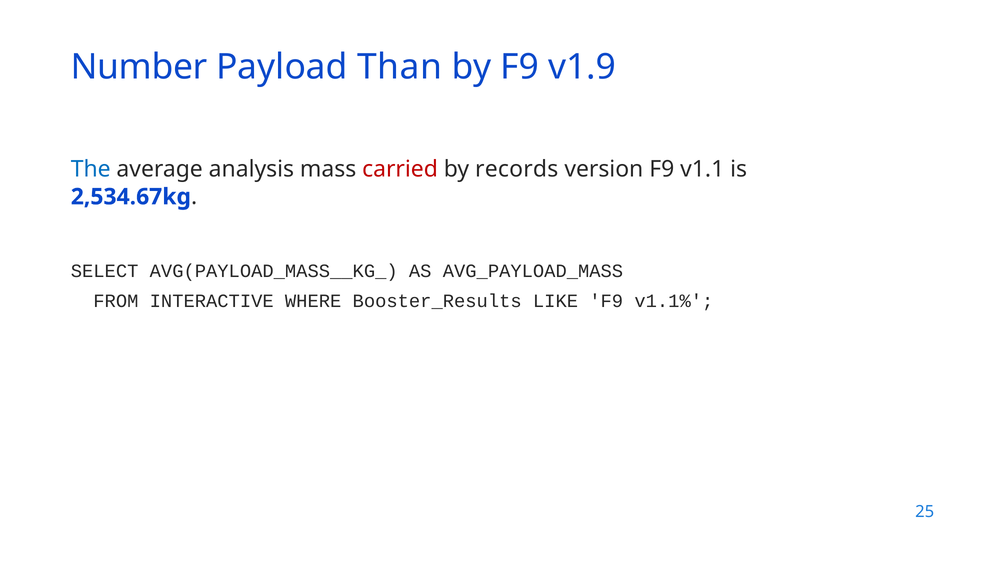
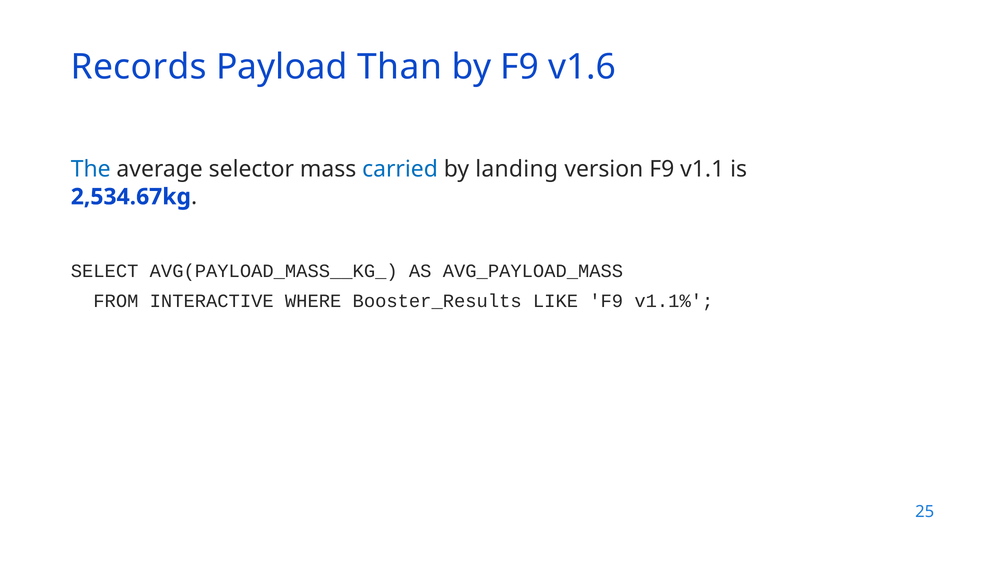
Number: Number -> Records (139, 67)
v1.9: v1.9 -> v1.6 (582, 67)
analysis: analysis -> selector (251, 169)
carried colour: red -> blue (400, 169)
records: records -> landing (517, 169)
